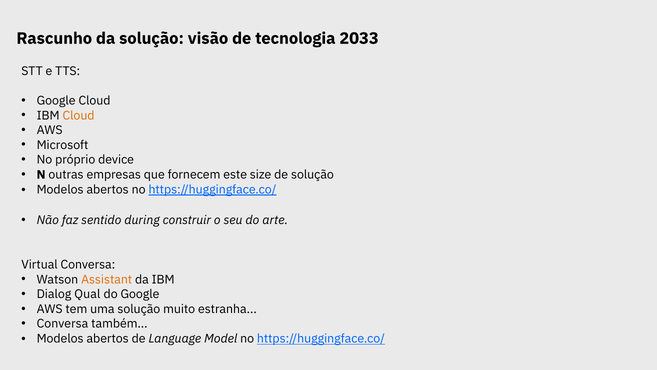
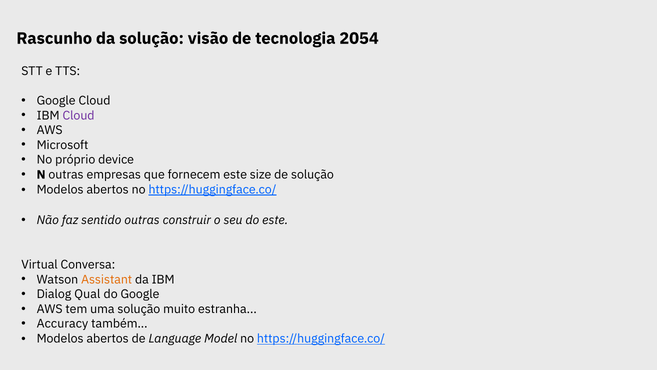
2033: 2033 -> 2054 (359, 38)
Cloud colour: orange -> purple (79, 115)
sentido during: during -> outras (142, 220)
do arte: arte -> este (275, 220)
Conversa: Conversa -> Accuracy (62, 324)
